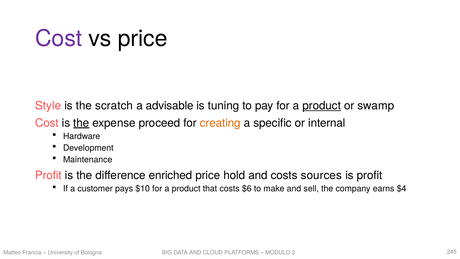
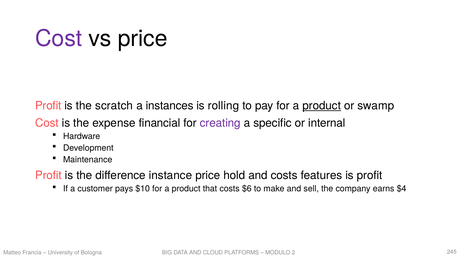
Style: Style -> Profit (48, 106)
advisable: advisable -> instances (170, 106)
tuning: tuning -> rolling (224, 106)
the underline: present -> none (81, 123)
proceed: proceed -> financial (160, 123)
creating colour: orange -> purple (220, 123)
enriched: enriched -> instance (170, 175)
sources: sources -> features (321, 175)
